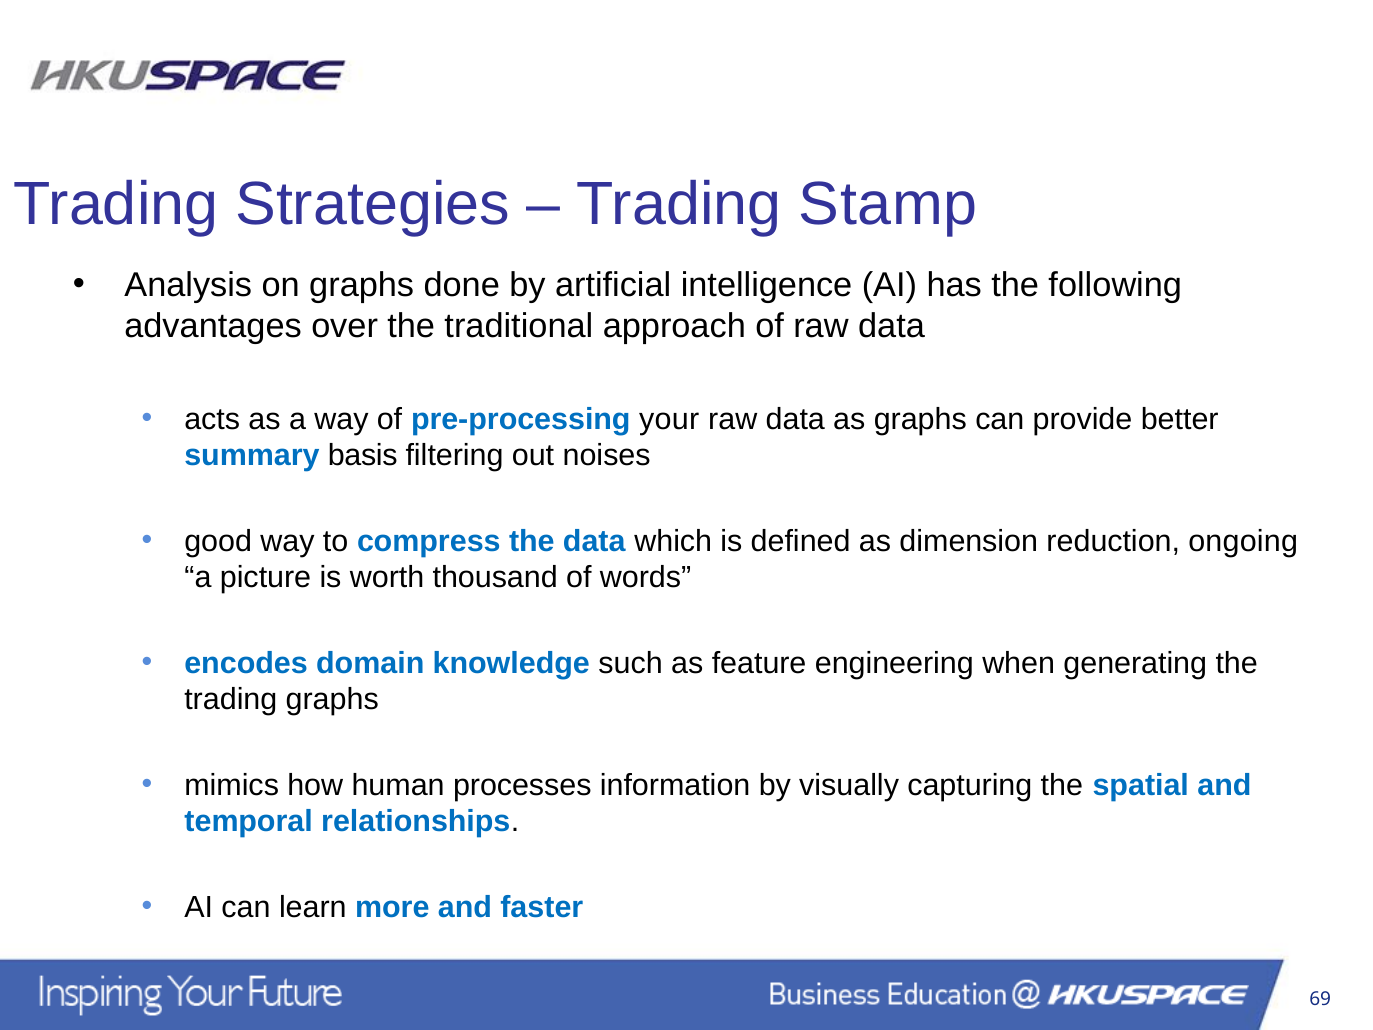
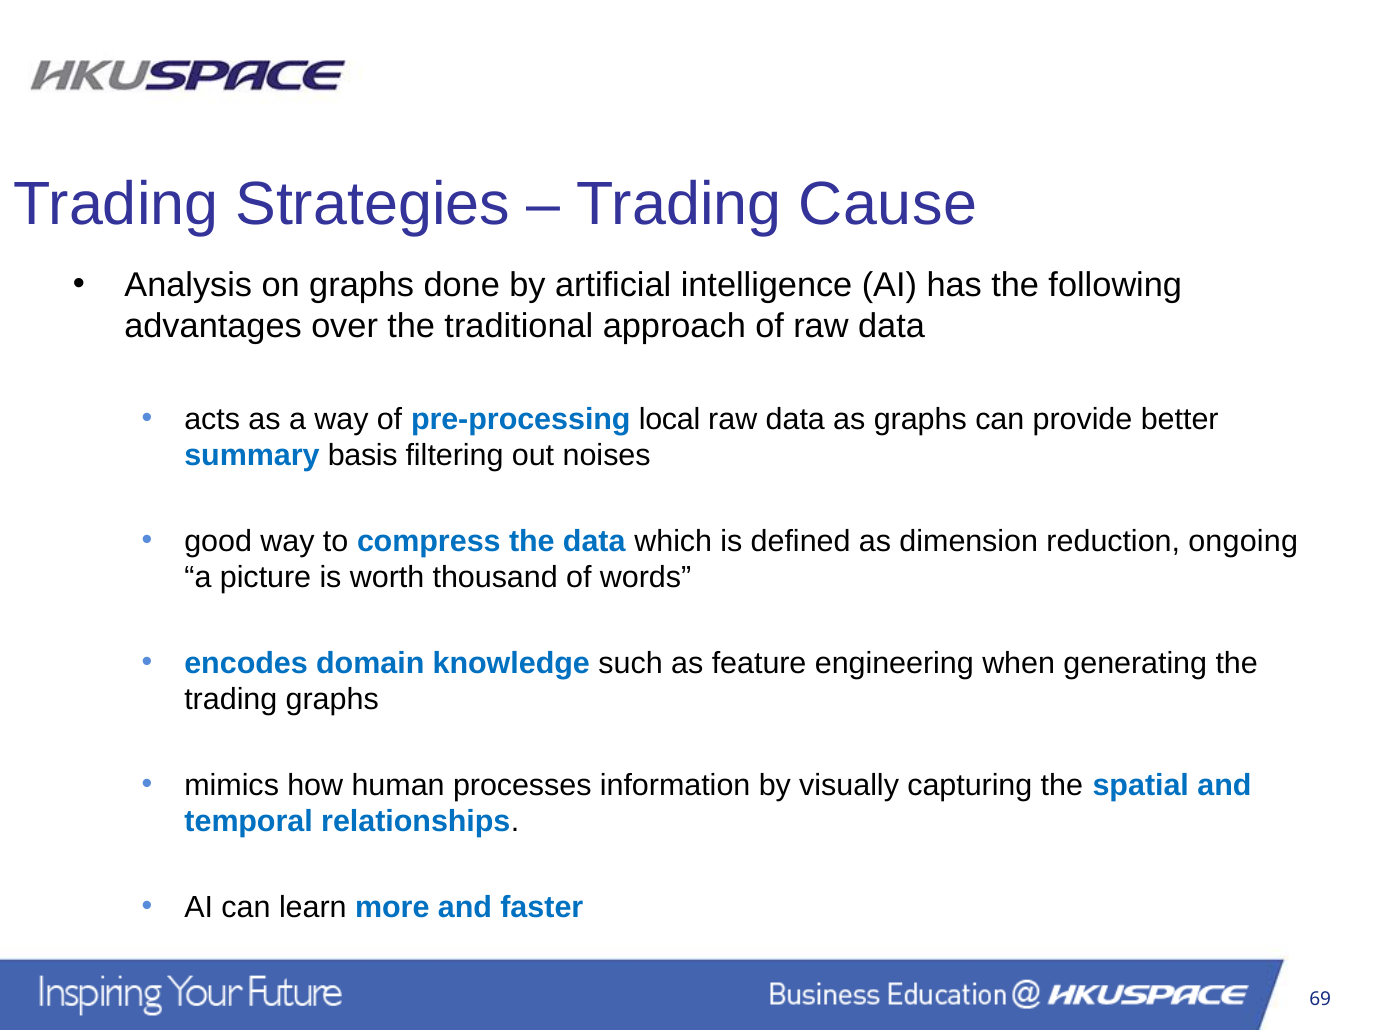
Stamp: Stamp -> Cause (888, 204)
your: your -> local (670, 419)
